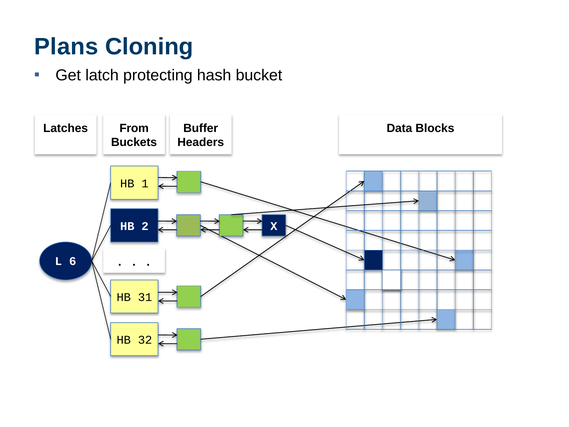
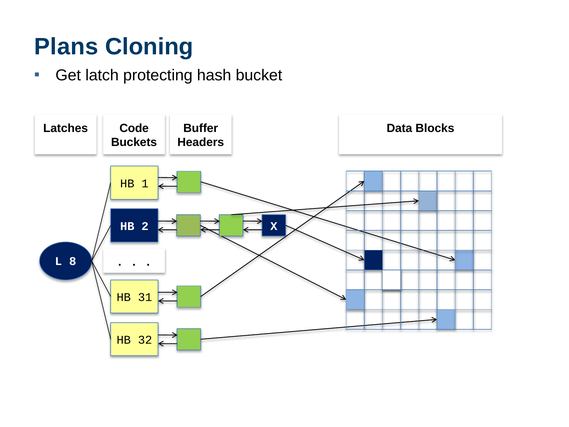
From: From -> Code (134, 128)
6: 6 -> 8 (73, 261)
